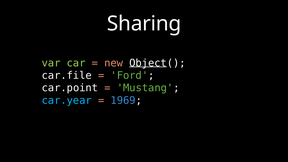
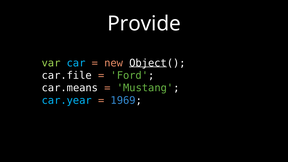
Sharing: Sharing -> Provide (144, 24)
car colour: light green -> light blue (76, 63)
car.point: car.point -> car.means (70, 88)
